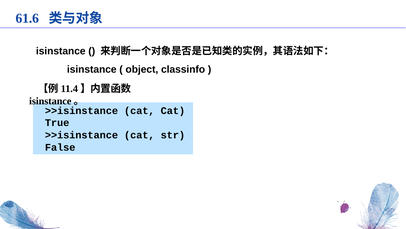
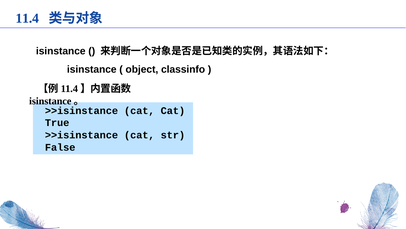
61.6: 61.6 -> 11.4 (27, 18)
